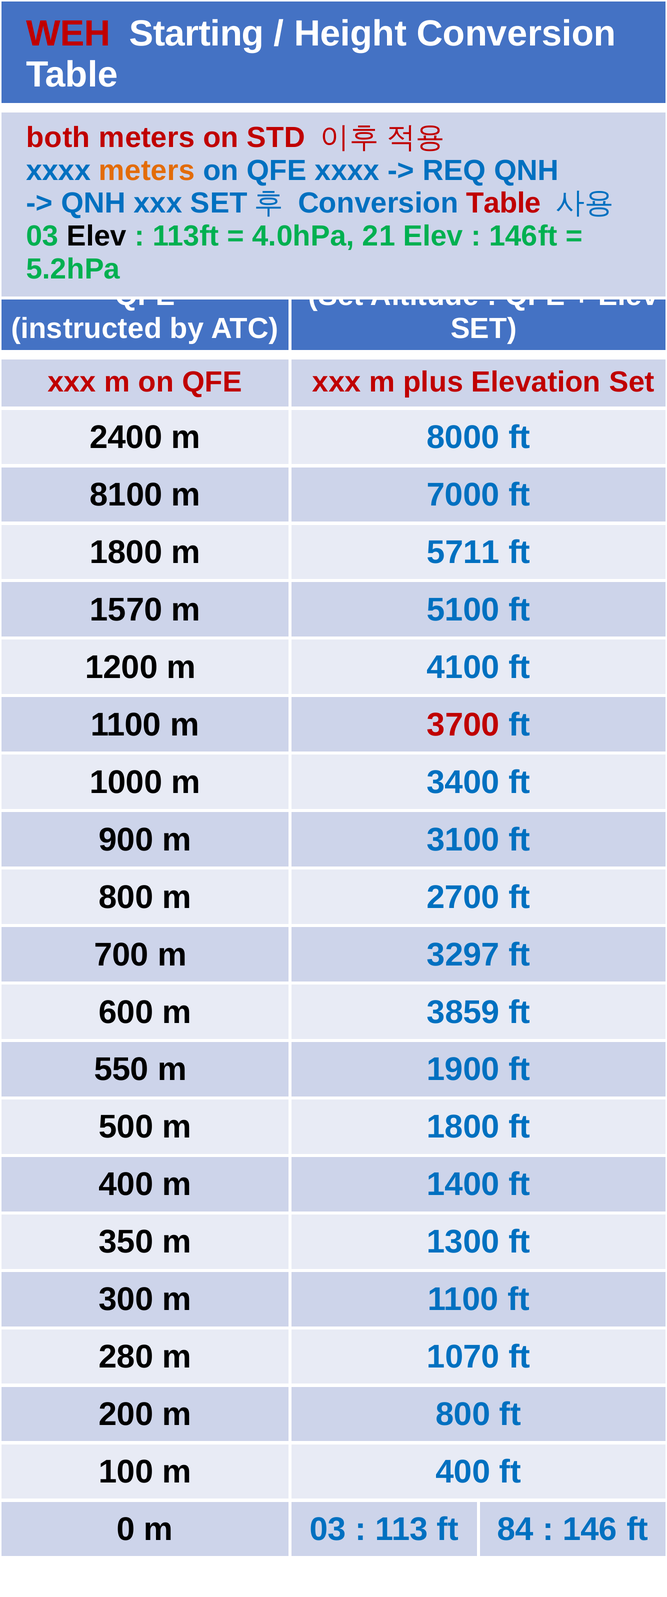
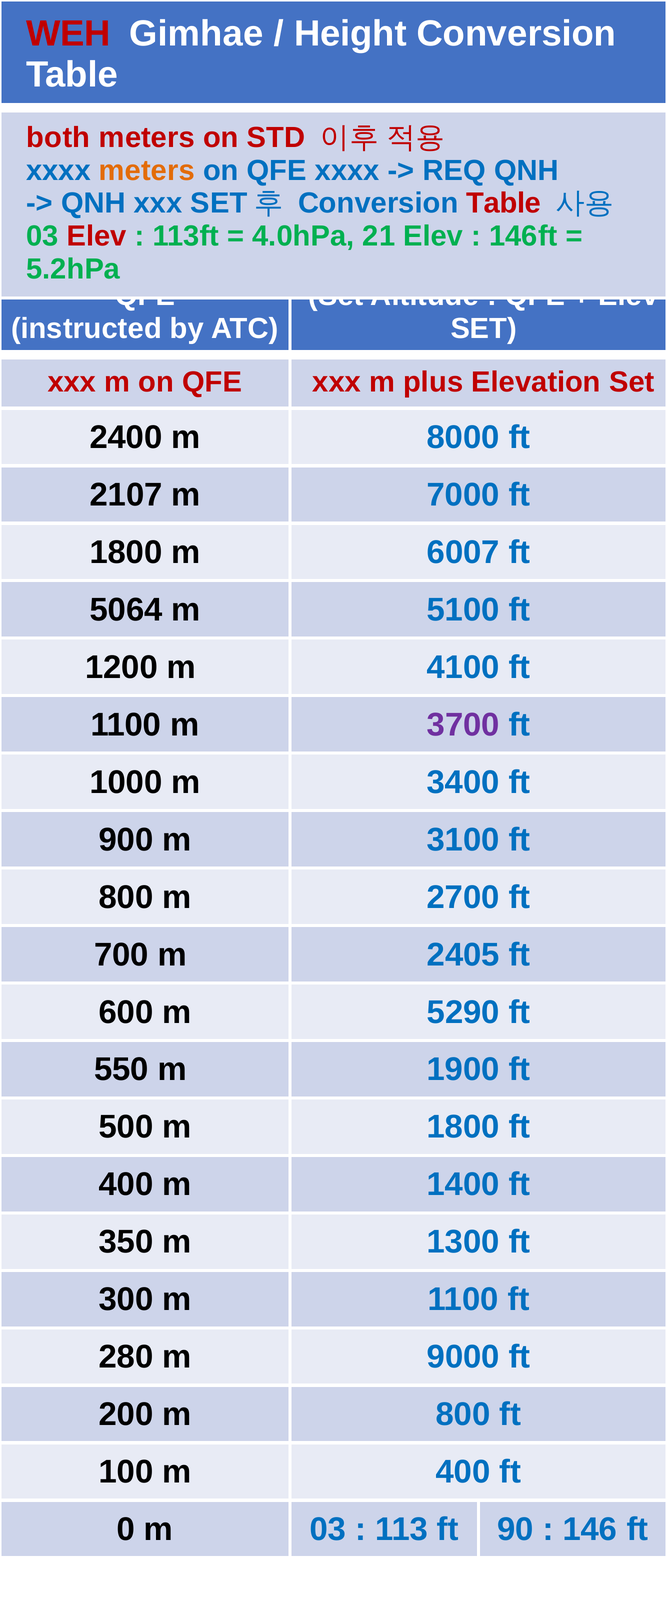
Starting: Starting -> Gimhae (196, 34)
Elev colour: black -> red (97, 236)
8100: 8100 -> 2107 (126, 495)
5711: 5711 -> 6007 (463, 552)
1570: 1570 -> 5064 (126, 609)
3700 colour: red -> purple (463, 724)
3297: 3297 -> 2405 (463, 954)
3859: 3859 -> 5290 (463, 1011)
1070: 1070 -> 9000 (463, 1356)
84: 84 -> 90 (516, 1528)
